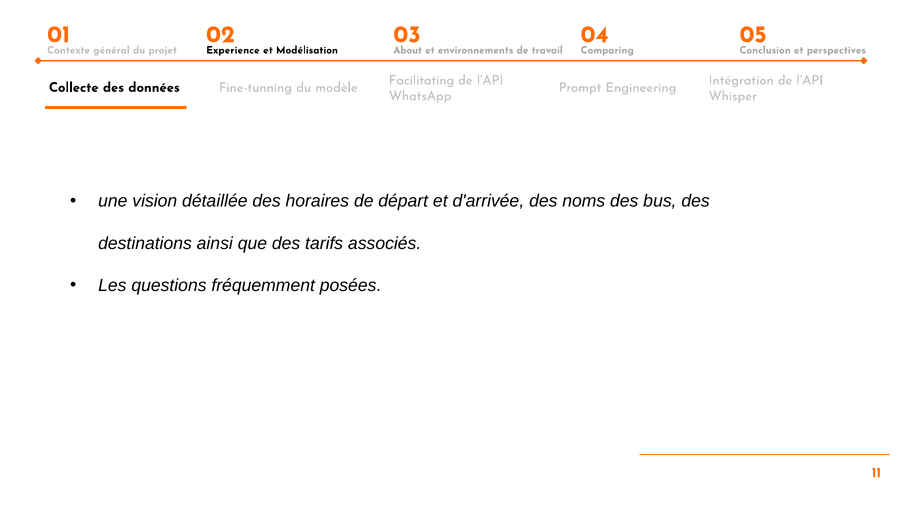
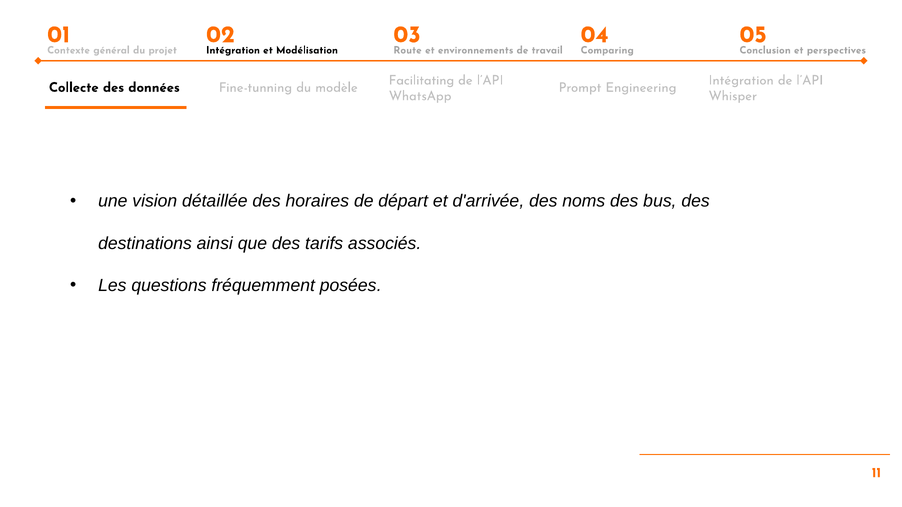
Experience: Experience -> Intégration (233, 50)
About: About -> Route (408, 50)
